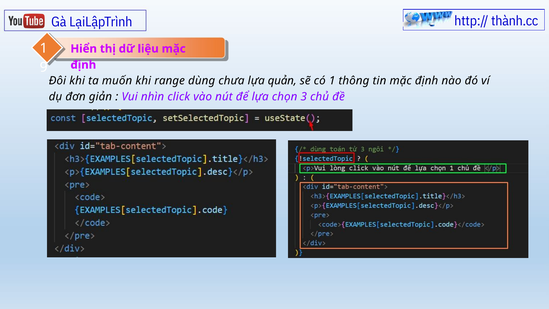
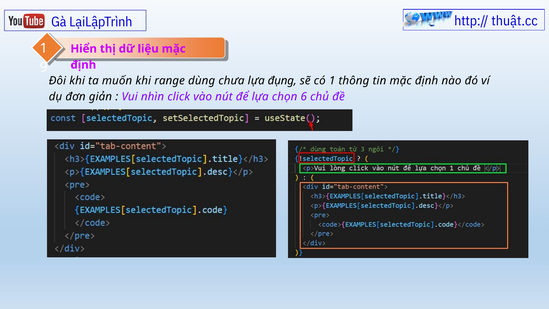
thành.cc: thành.cc -> thuật.cc (515, 21)
quản: quản -> đụng (282, 81)
3: 3 -> 6 (304, 97)
